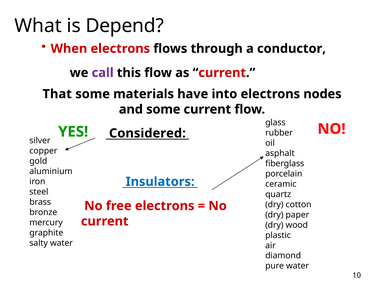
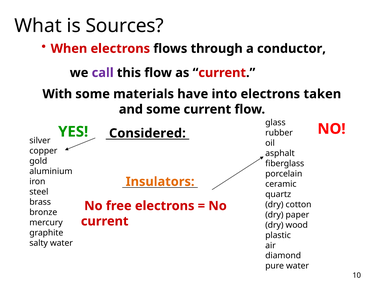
Depend: Depend -> Sources (125, 26)
That: That -> With (57, 94)
nodes: nodes -> taken (322, 94)
Insulators colour: blue -> orange (160, 182)
